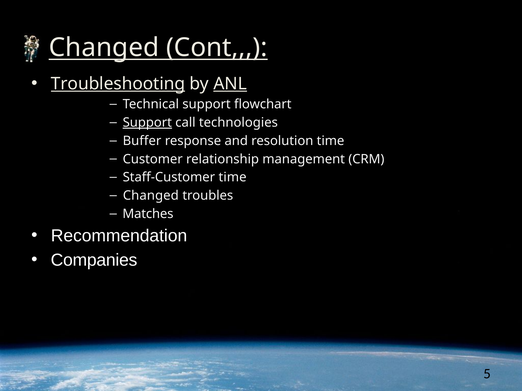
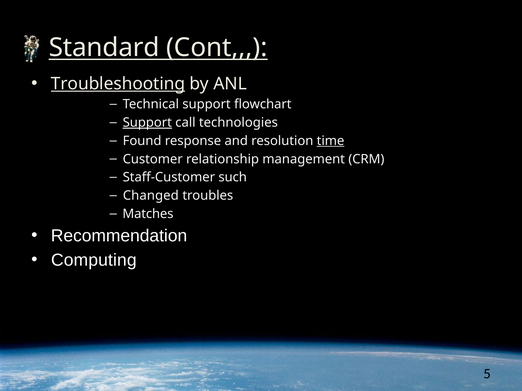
Changed: Changed -> Standard (104, 47)
ANL underline: present -> none (230, 84)
Buffer: Buffer -> Found (142, 141)
time underline: none -> present (331, 141)
Staff-Customer time: time -> such (233, 178)
Companies: Companies -> Computing (94, 260)
